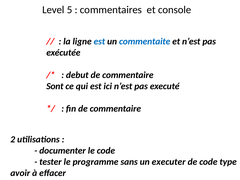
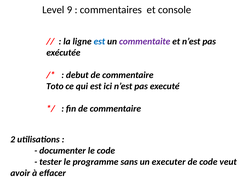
5: 5 -> 9 (70, 10)
commentaite colour: blue -> purple (145, 41)
Sont: Sont -> Toto (55, 86)
type: type -> veut (228, 162)
